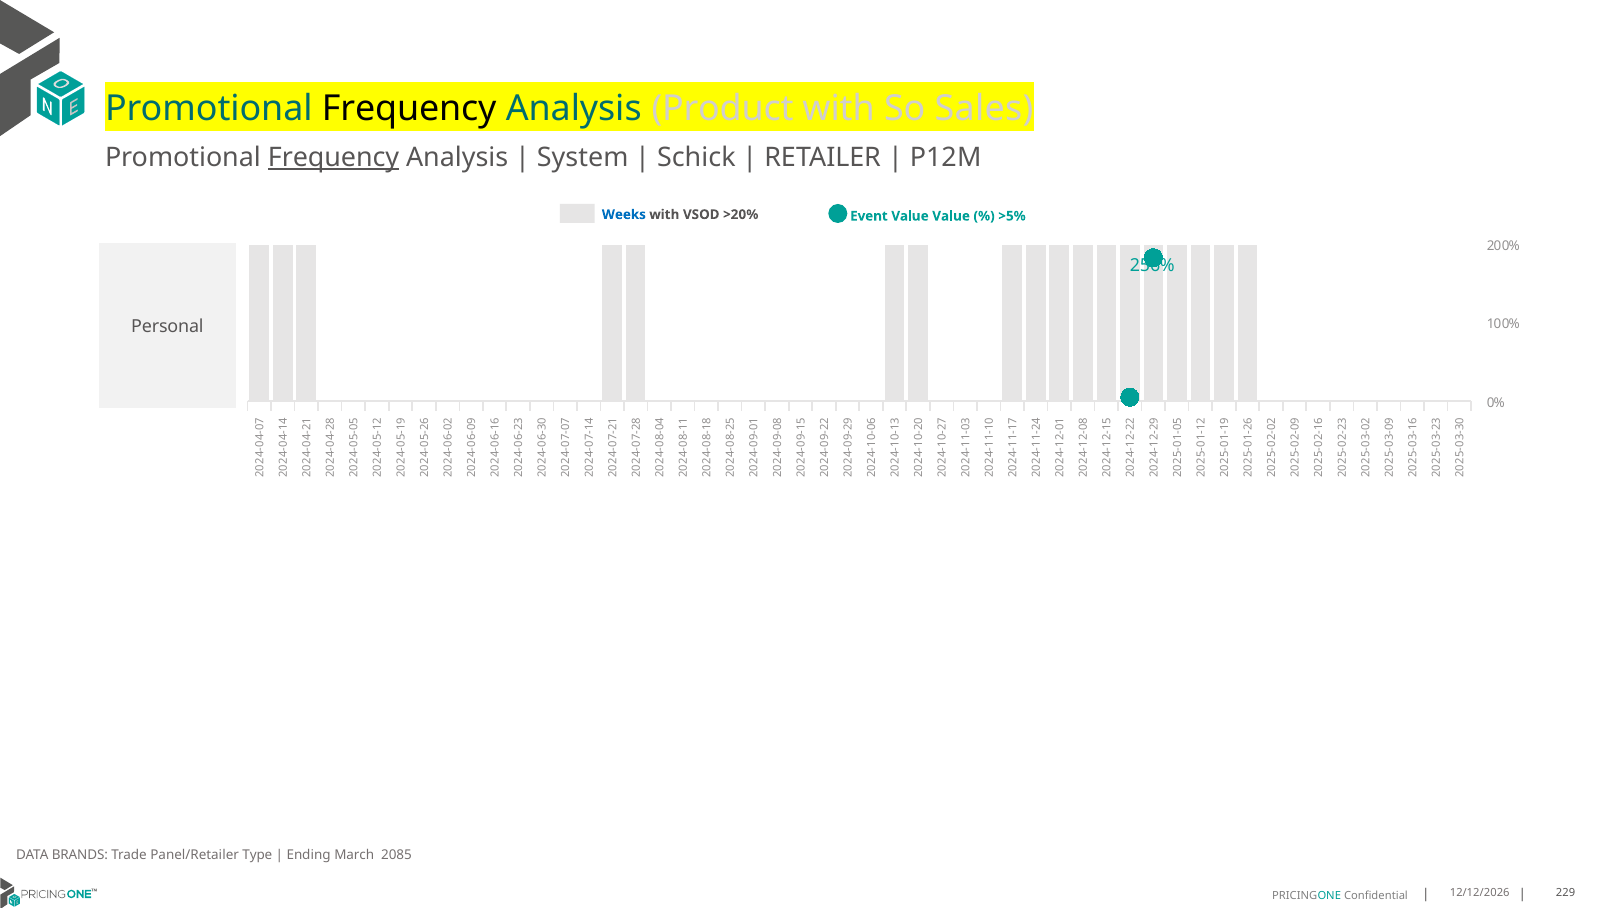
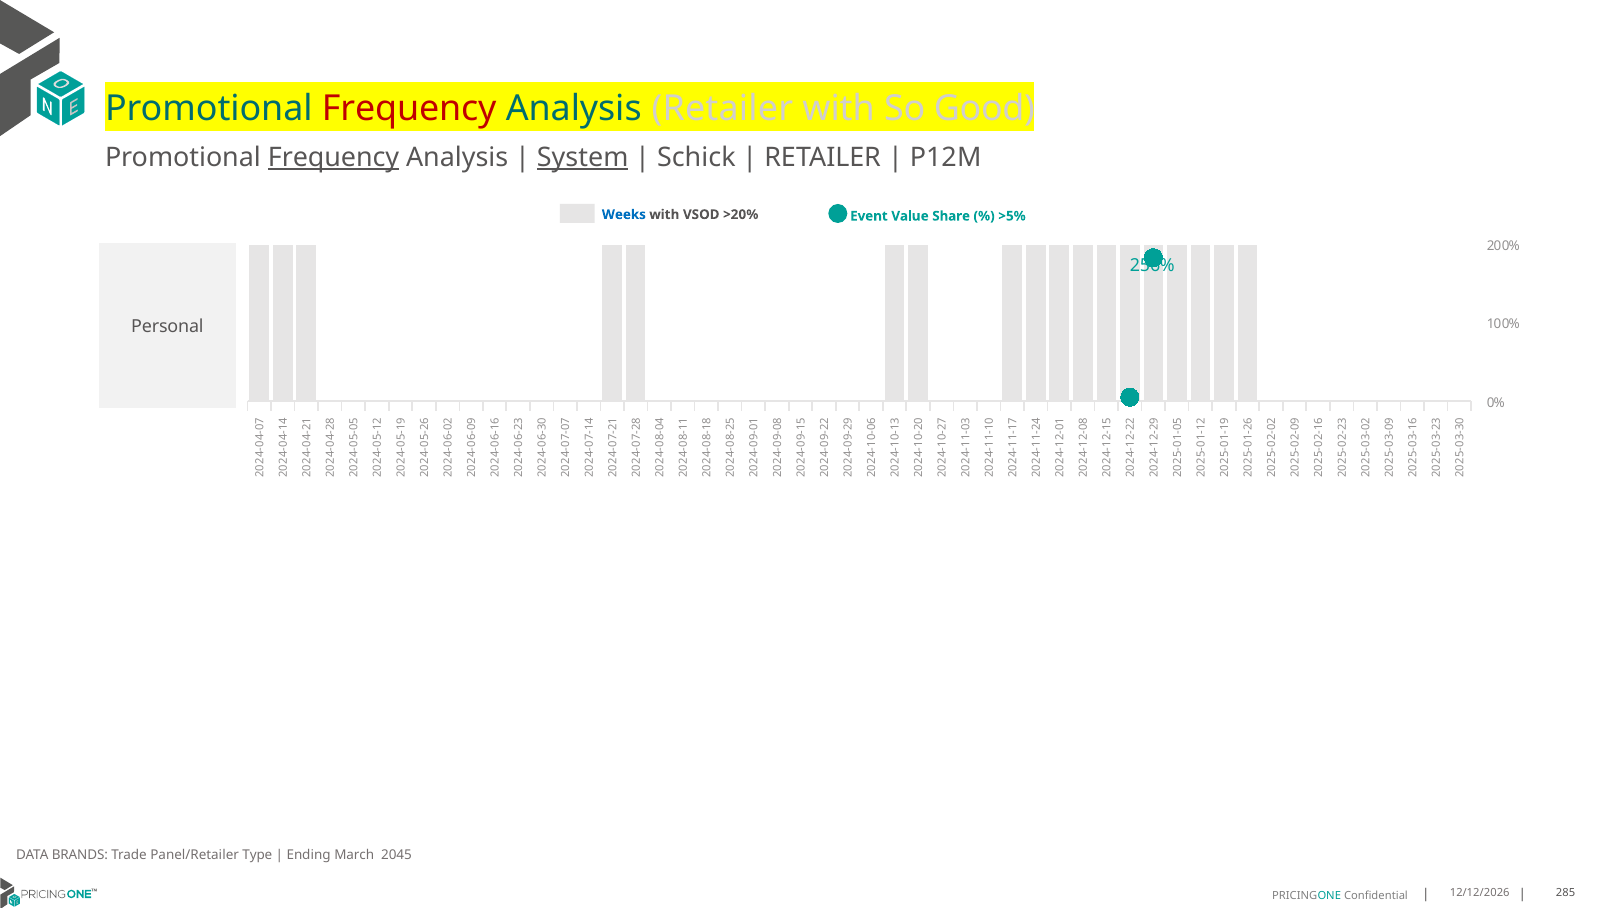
Frequency colour: black -> red (409, 109)
Analysis Product: Product -> Retailer (722, 109)
Sales: Sales -> Good (984, 109)
System underline: none -> present (583, 157)
Value Value: Value -> Share (951, 216)
2085: 2085 -> 2045 (396, 856)
229: 229 -> 285 (1566, 893)
